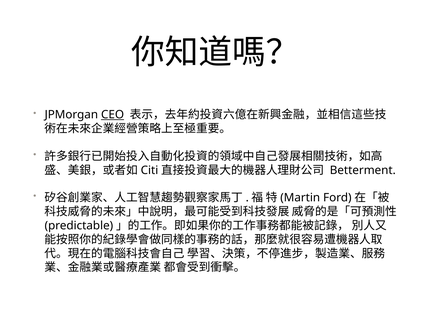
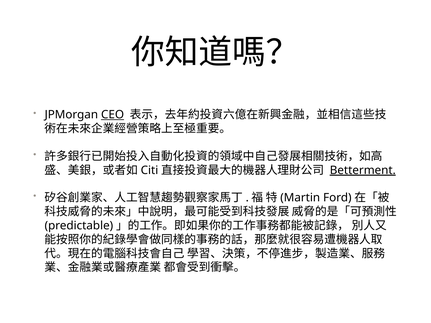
Betterment underline: none -> present (363, 170)
